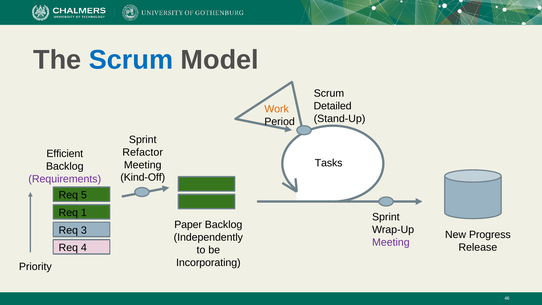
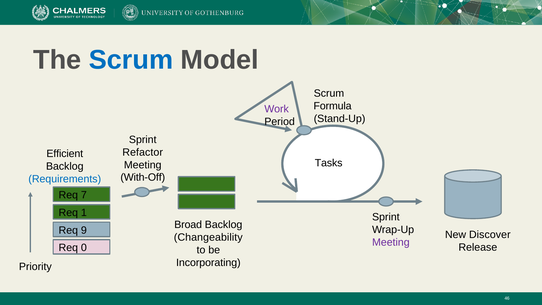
Detailed: Detailed -> Formula (333, 106)
Work colour: orange -> purple (277, 109)
Kind-Off: Kind-Off -> With-Off (143, 177)
Requirements colour: purple -> blue (65, 179)
5: 5 -> 7 (84, 195)
Paper: Paper -> Broad (188, 225)
3: 3 -> 9 (84, 230)
Progress: Progress -> Discover (490, 235)
Independently: Independently -> Changeability (208, 237)
4: 4 -> 0 (84, 247)
